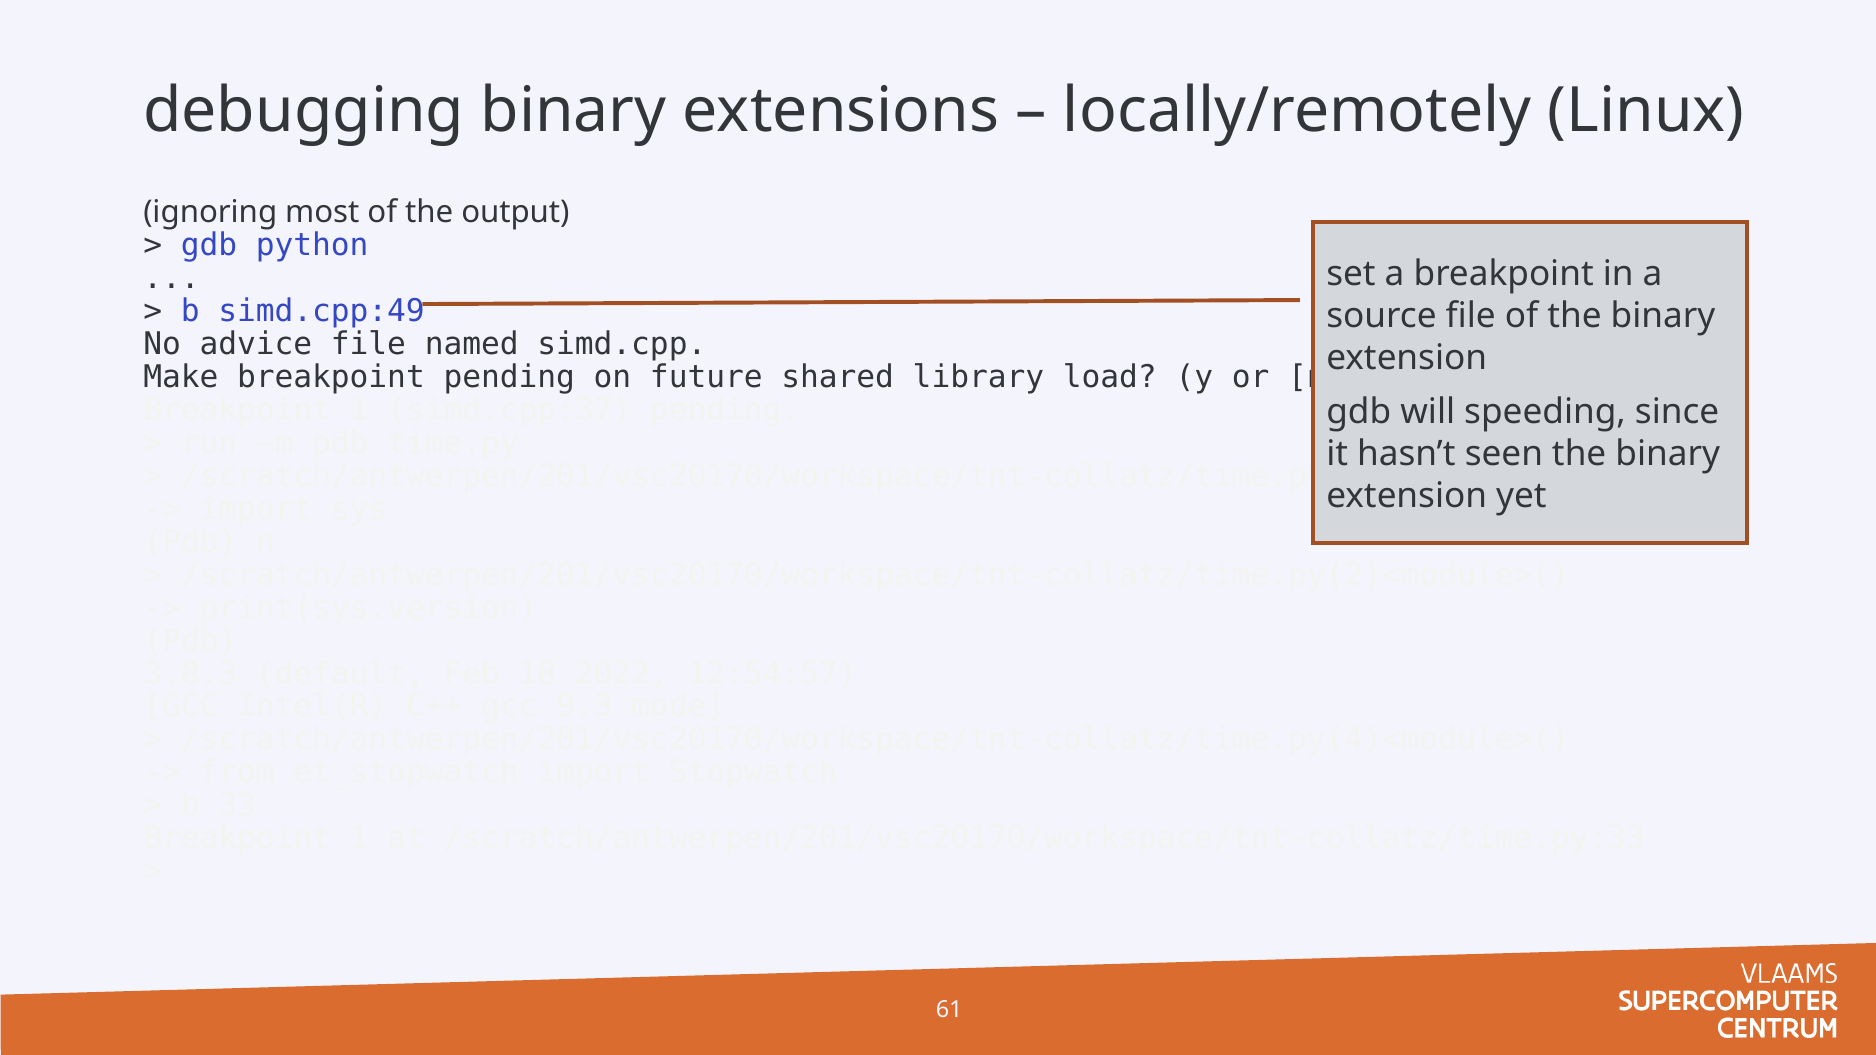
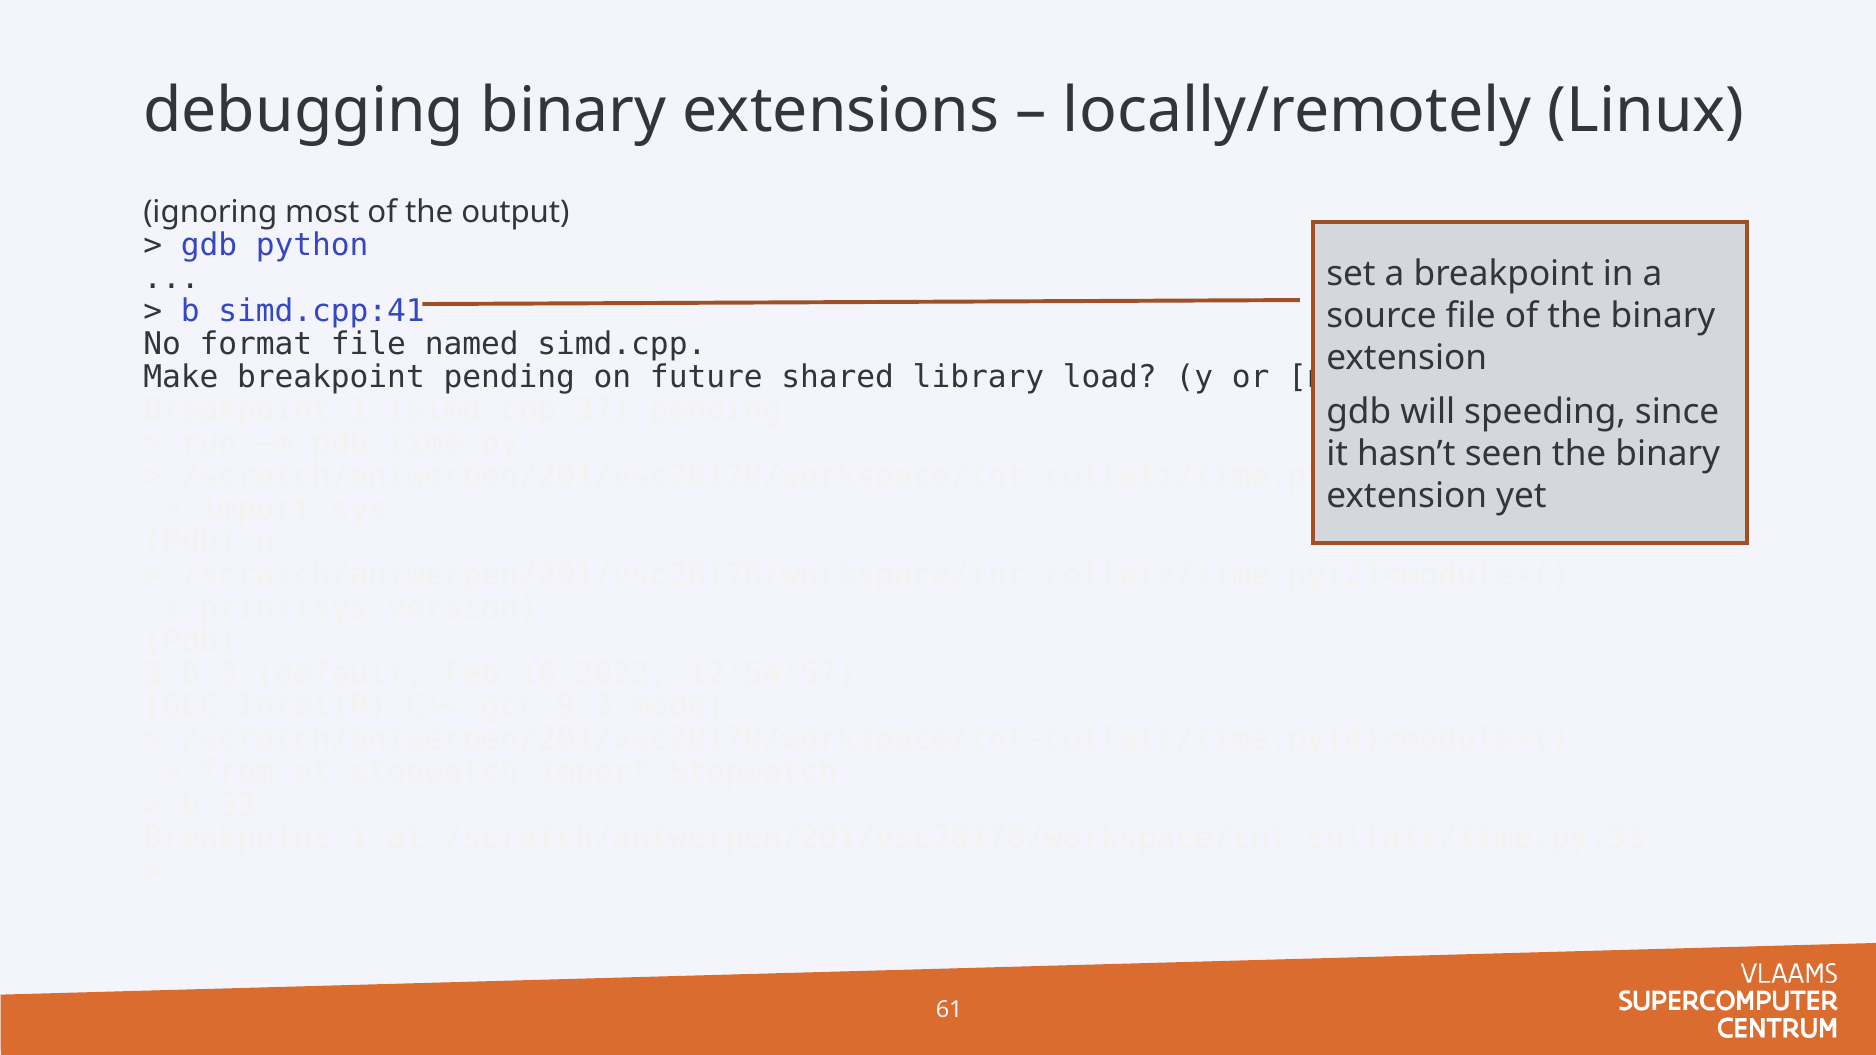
simd.cpp:49: simd.cpp:49 -> simd.cpp:41 (322, 311)
advice: advice -> format (256, 344)
